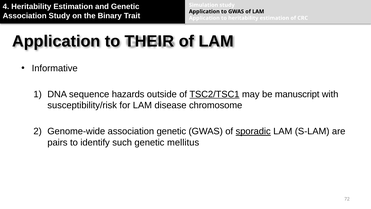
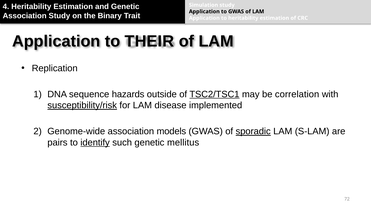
Informative: Informative -> Replication (55, 68)
manuscript: manuscript -> correlation (297, 94)
susceptibility/risk underline: none -> present (82, 105)
chromosome: chromosome -> implemented (216, 105)
association genetic: genetic -> models (171, 131)
identify underline: none -> present (95, 142)
